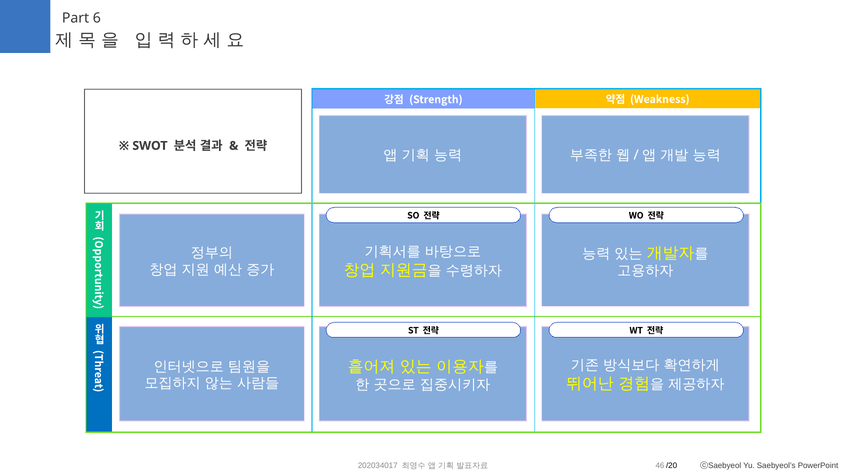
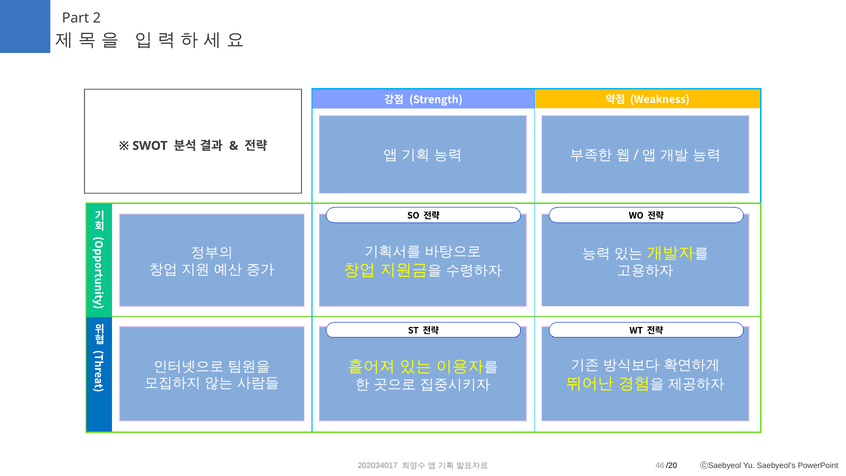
6: 6 -> 2 (97, 18)
